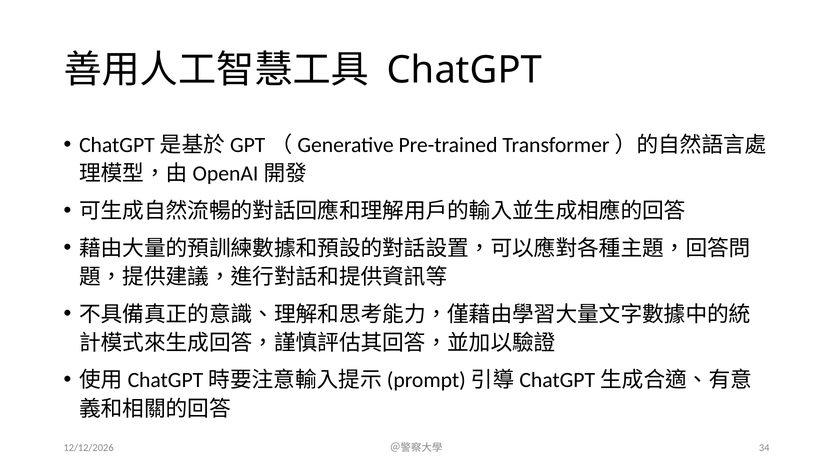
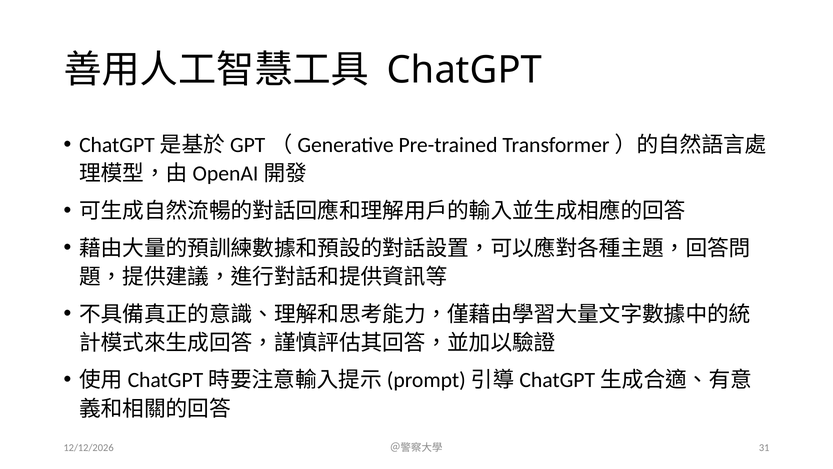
34: 34 -> 31 (764, 447)
